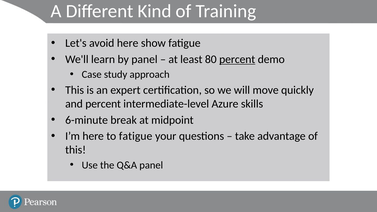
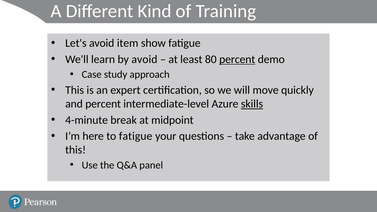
avoid here: here -> item (128, 43)
by panel: panel -> avoid (144, 59)
skills underline: none -> present (252, 104)
6-minute: 6-minute -> 4-minute (87, 120)
